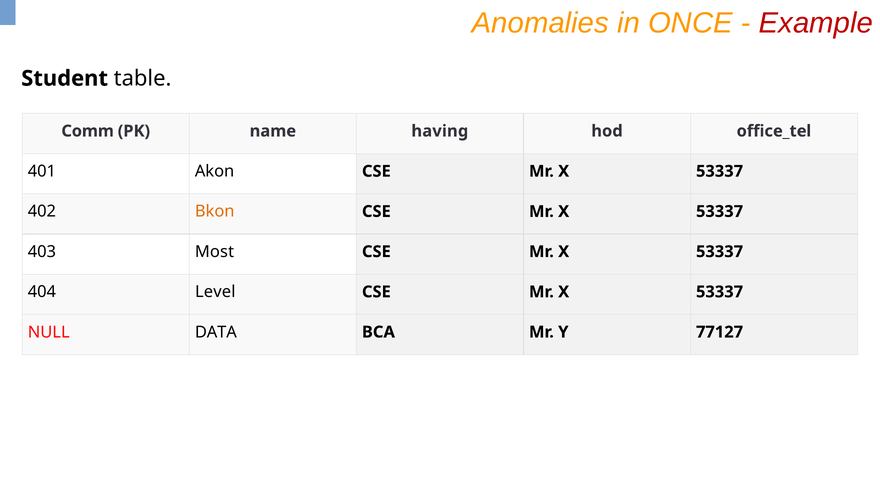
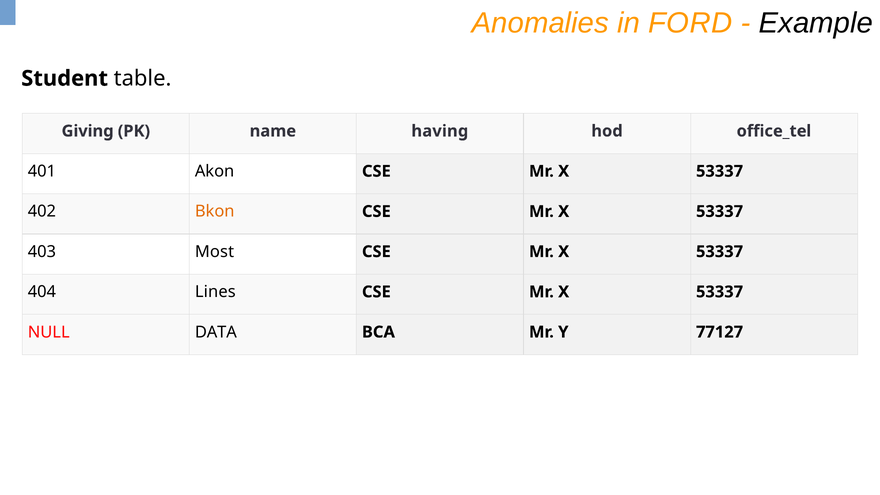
ONCE: ONCE -> FORD (690, 23)
Example colour: red -> black (816, 23)
Comm: Comm -> Giving (88, 131)
Level: Level -> Lines (215, 292)
